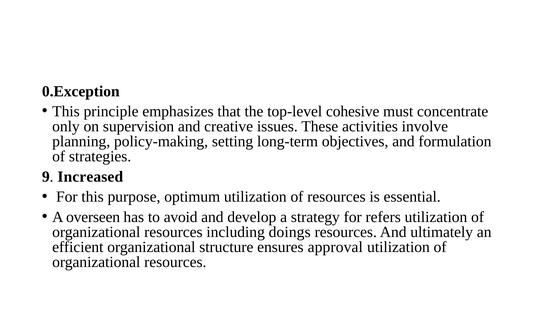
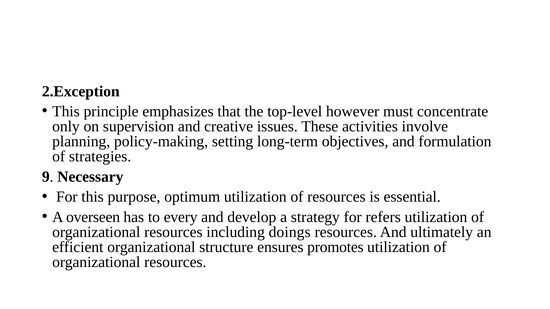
0.Exception: 0.Exception -> 2.Exception (81, 91)
cohesive: cohesive -> however (353, 112)
Increased: Increased -> Necessary (90, 177)
avoid: avoid -> every (181, 217)
approval: approval -> promotes (335, 247)
